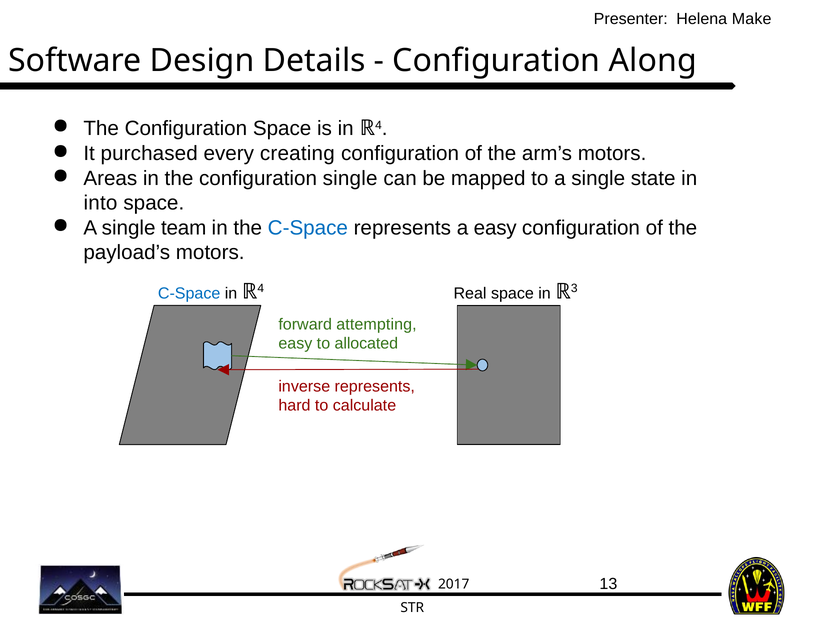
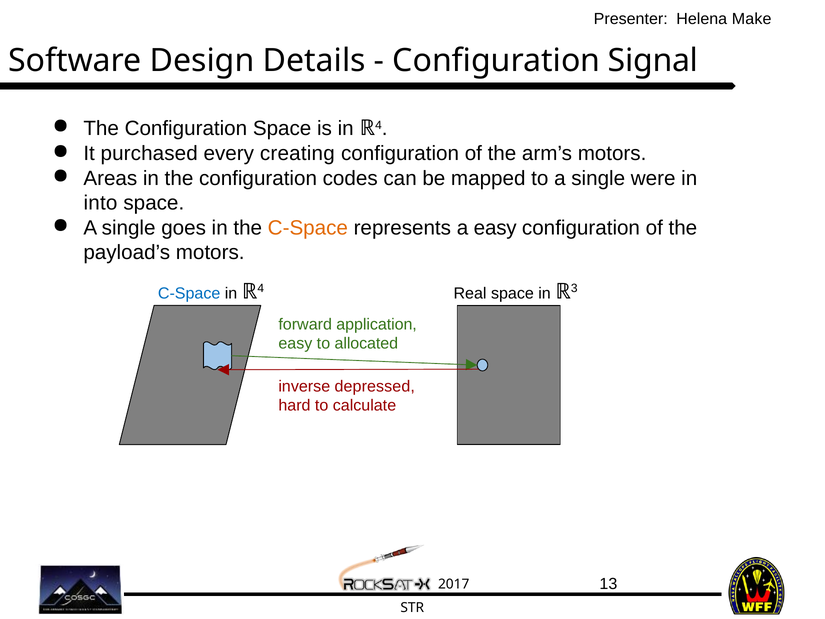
Along: Along -> Signal (653, 61)
configuration single: single -> codes (350, 178)
state: state -> were (653, 178)
team: team -> goes (184, 228)
C-Space colour: blue -> orange (308, 228)
attempting: attempting -> application (377, 324)
inverse represents: represents -> depressed (375, 386)
